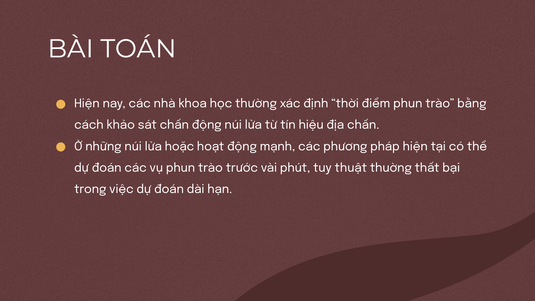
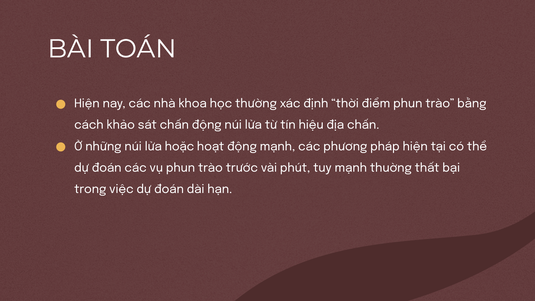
tuy thuật: thuật -> mạnh (351, 168)
